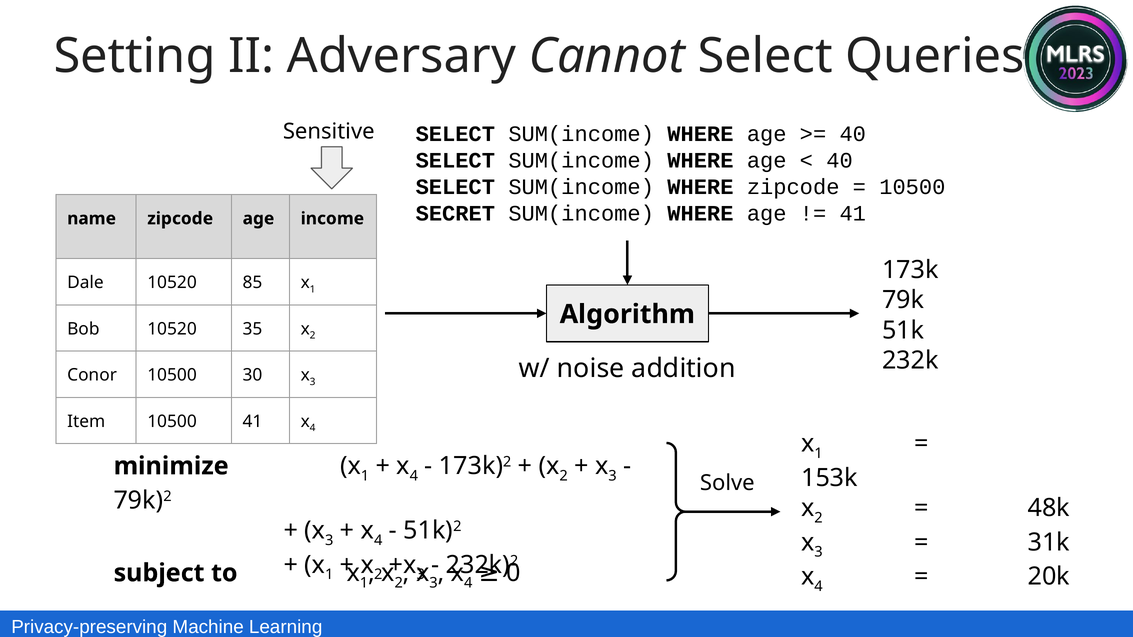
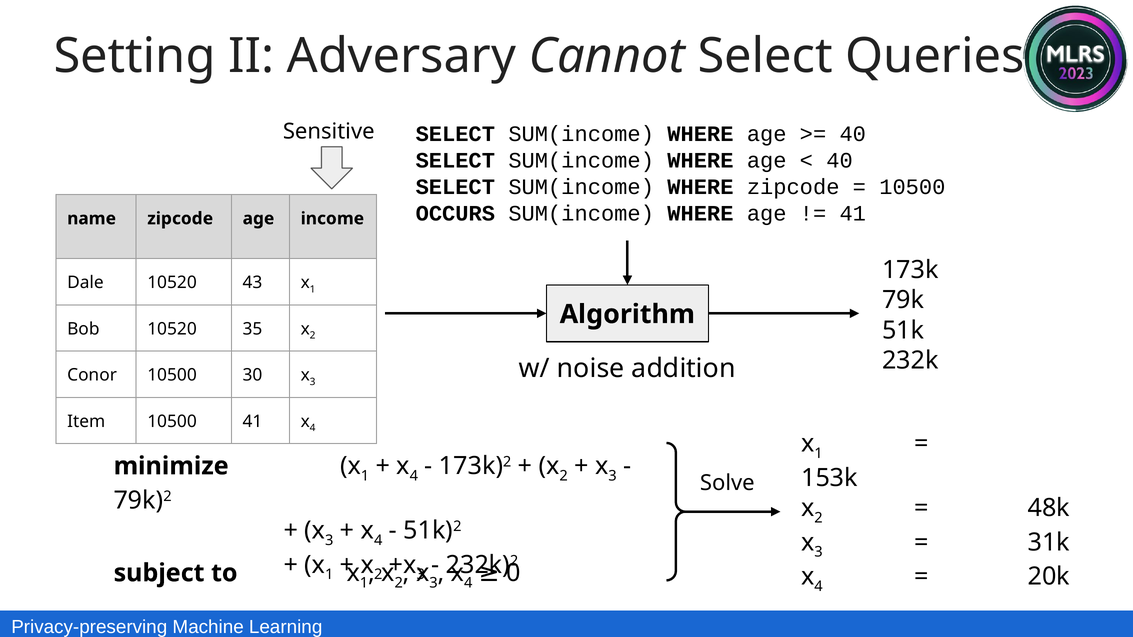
SECRET: SECRET -> OCCURS (455, 213)
85: 85 -> 43 (252, 283)
